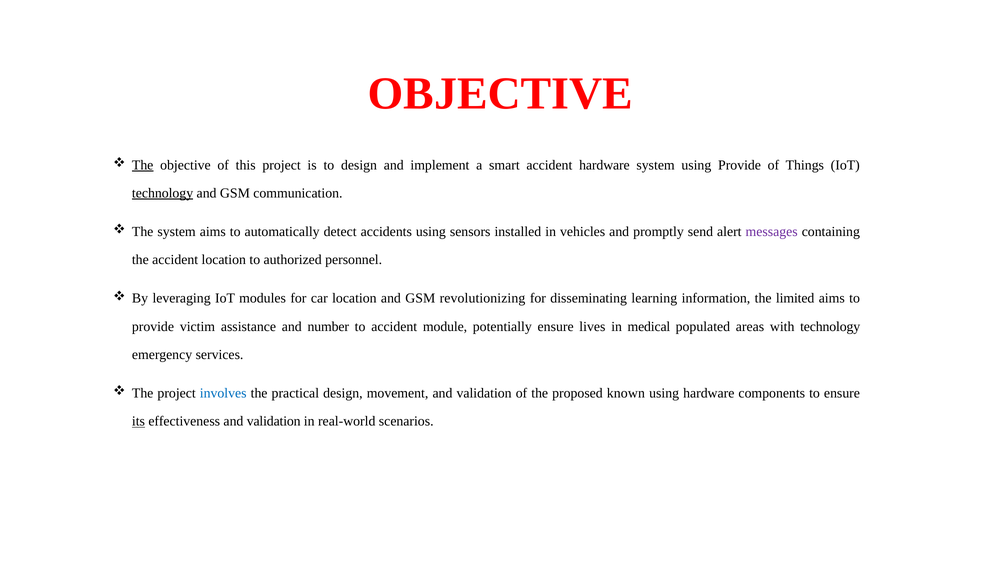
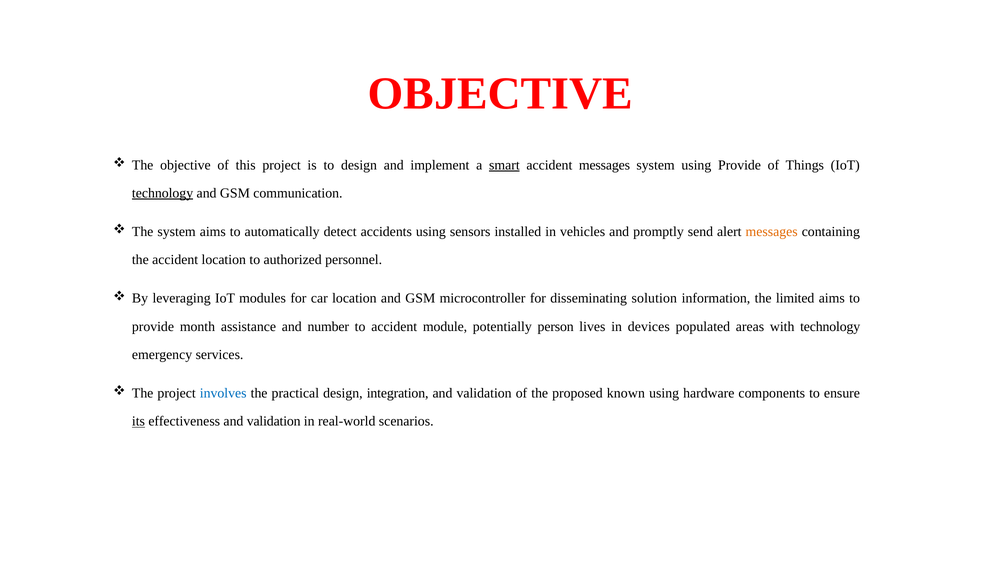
The underline: present -> none (143, 165)
smart underline: none -> present (504, 165)
accident hardware: hardware -> messages (604, 165)
messages colour: purple -> orange (772, 232)
revolutionizing: revolutionizing -> microcontroller (483, 298)
learning: learning -> solution (654, 298)
victim: victim -> month (197, 327)
potentially ensure: ensure -> person (556, 327)
medical: medical -> devices (649, 327)
movement: movement -> integration (398, 393)
